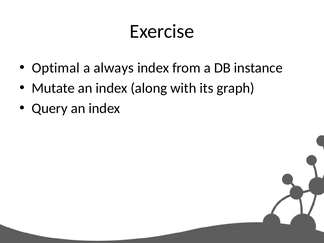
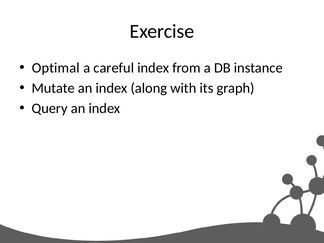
always: always -> careful (114, 68)
